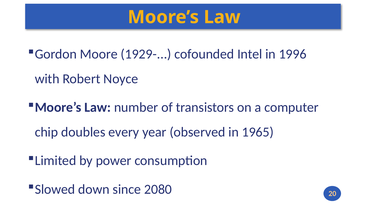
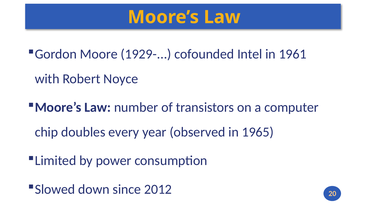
1996: 1996 -> 1961 (293, 54)
2080: 2080 -> 2012 (158, 189)
